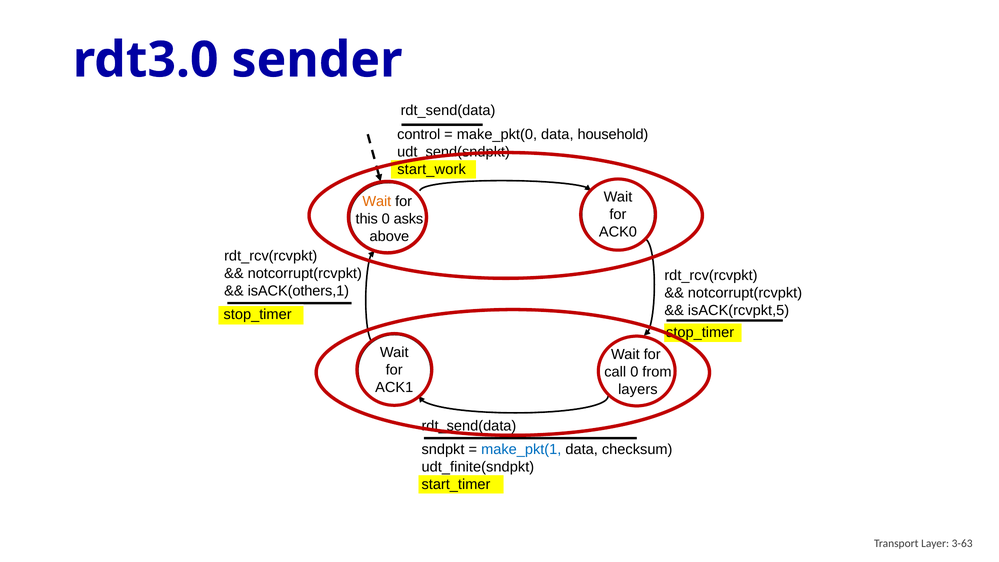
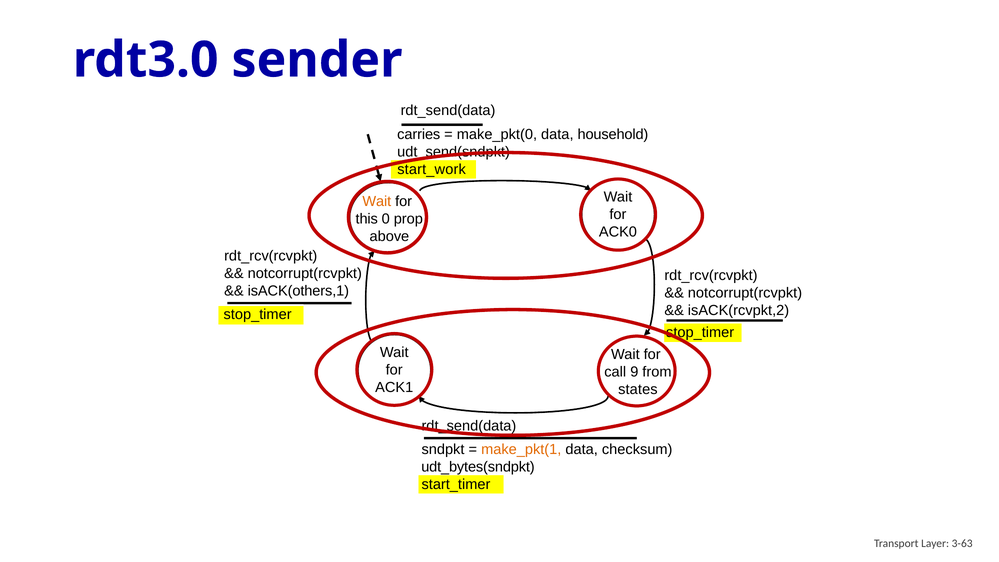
control: control -> carries (419, 135)
asks: asks -> prop (408, 219)
isACK(rcvpkt,5: isACK(rcvpkt,5 -> isACK(rcvpkt,2 (739, 311)
call 0: 0 -> 9 (634, 372)
layers: layers -> states (638, 389)
make_pkt(1 colour: blue -> orange (521, 449)
udt_finite(sndpkt: udt_finite(sndpkt -> udt_bytes(sndpkt (478, 467)
